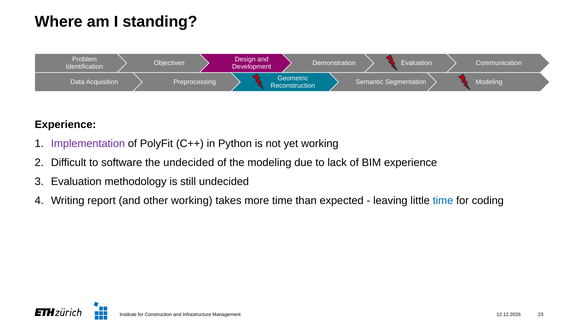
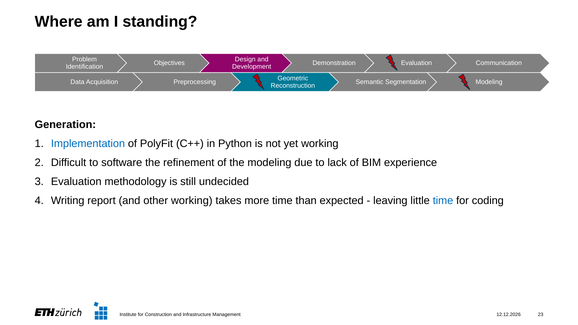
Experience: Experience -> Generation (65, 124)
Implementation colour: purple -> blue (88, 144)
the undecided: undecided -> refinement (189, 163)
